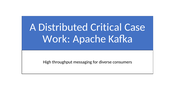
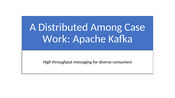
Critical: Critical -> Among (106, 27)
